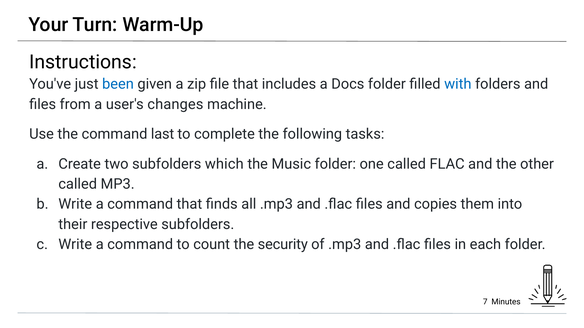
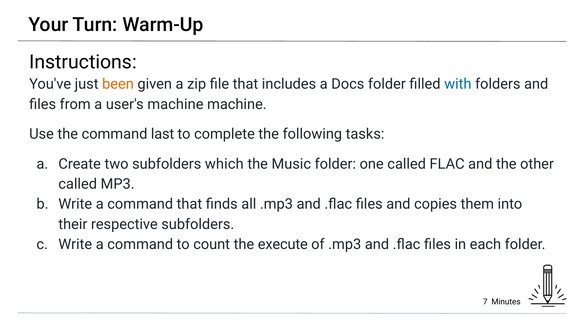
been colour: blue -> orange (118, 84)
user's changes: changes -> machine (175, 104)
security: security -> execute (283, 245)
